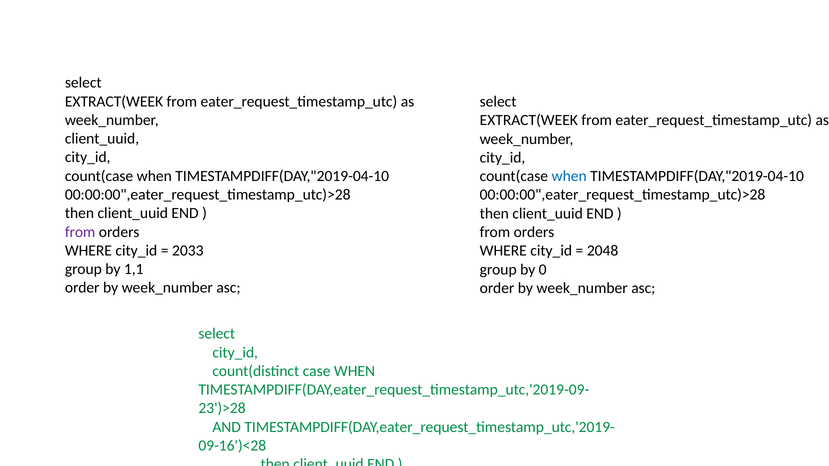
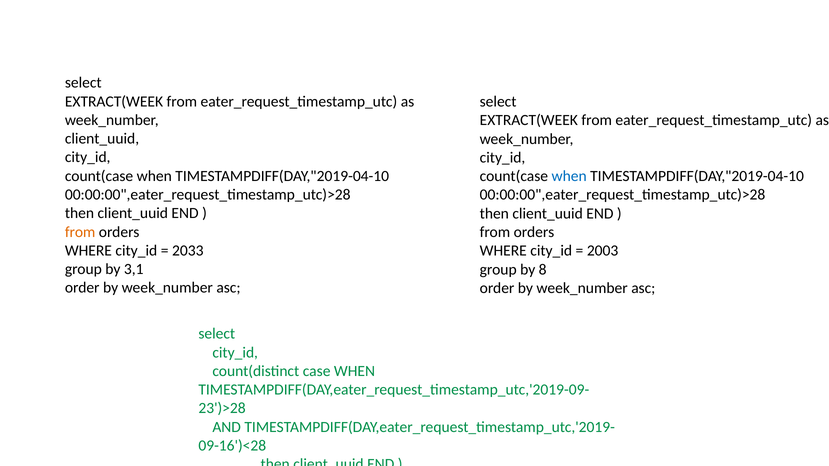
from colour: purple -> orange (80, 232)
2048: 2048 -> 2003 (603, 251)
1,1: 1,1 -> 3,1 (134, 269)
0: 0 -> 8 (543, 270)
